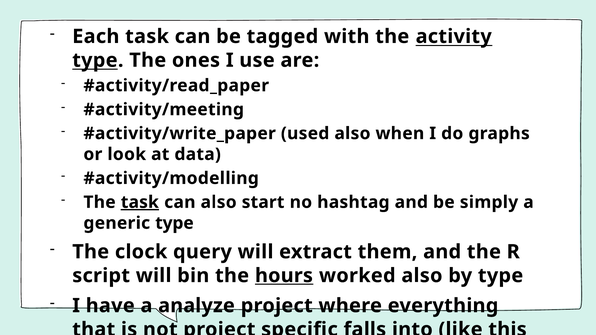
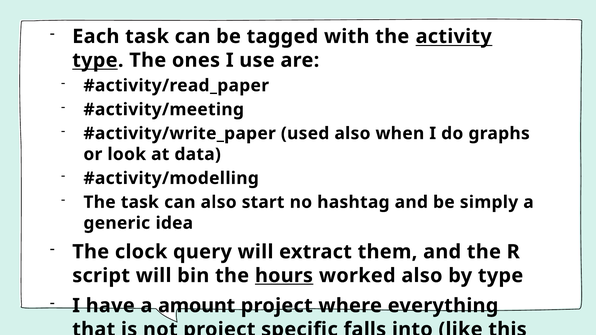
task underline: present -> none (140, 202)
generic type: type -> idea (174, 223)
analyze: analyze -> amount (197, 306)
